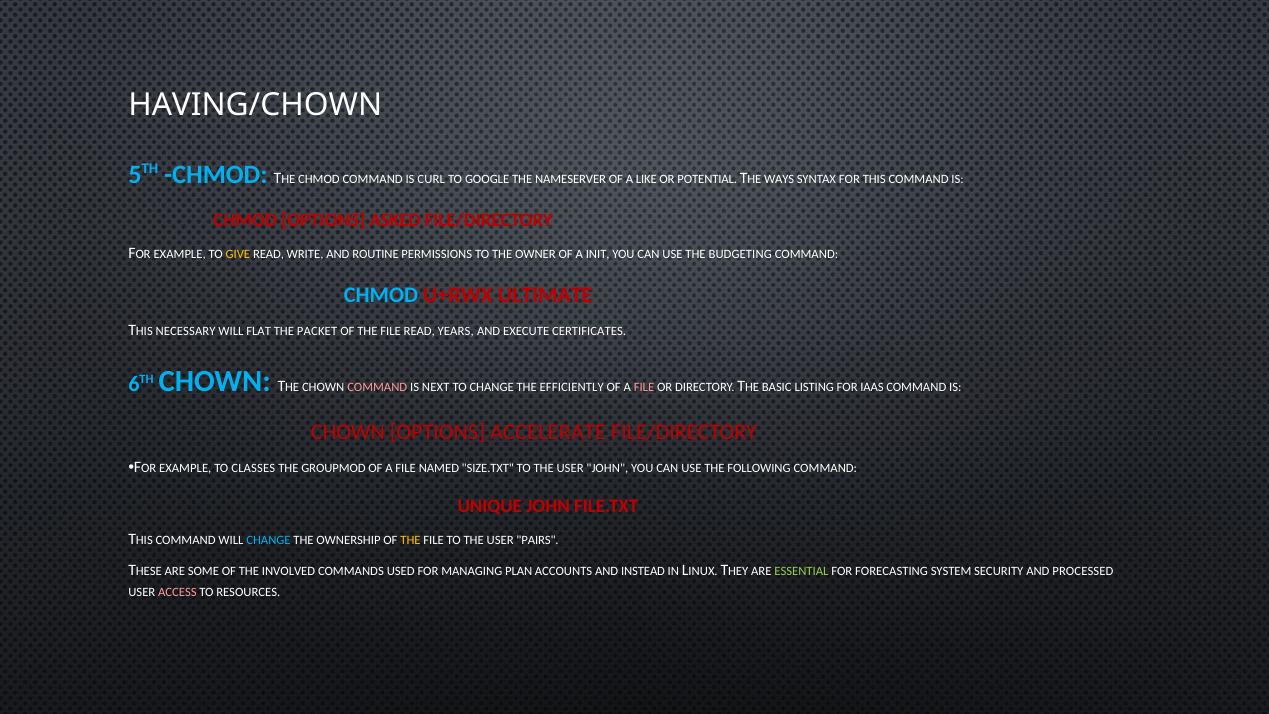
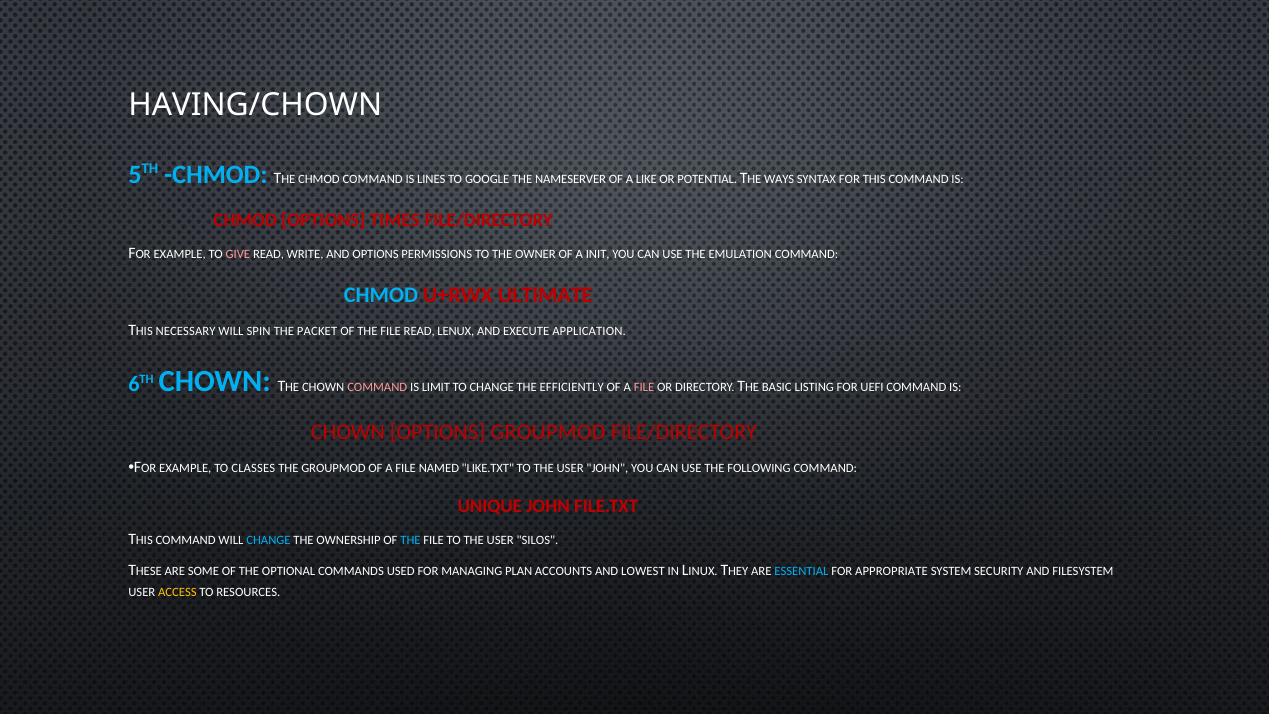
CURL: CURL -> LINES (431, 179)
ASKED: ASKED -> TIMES (395, 220)
GIVE colour: yellow -> pink (238, 255)
AND ROUTINE: ROUTINE -> OPTIONS (376, 255)
BUDGETING: BUDGETING -> EMULATION (740, 255)
FLAT: FLAT -> SPIN (259, 332)
YEARS: YEARS -> LENUX (456, 332)
CERTIFICATES: CERTIFICATES -> APPLICATION (589, 332)
NEXT: NEXT -> LIMIT (436, 387)
IAAS: IAAS -> UEFI (872, 387)
OPTIONS ACCELERATE: ACCELERATE -> GROUPMOD (548, 432)
SIZE.TXT: SIZE.TXT -> LIKE.TXT (488, 469)
THE colour: yellow -> light blue (410, 541)
PAIRS: PAIRS -> SILOS (537, 541)
INVOLVED: INVOLVED -> OPTIONAL (289, 572)
INSTEAD: INSTEAD -> LOWEST (643, 572)
ESSENTIAL colour: light green -> light blue (801, 572)
FORECASTING: FORECASTING -> APPROPRIATE (891, 572)
PROCESSED: PROCESSED -> FILESYSTEM (1083, 572)
ACCESS colour: pink -> yellow (177, 592)
